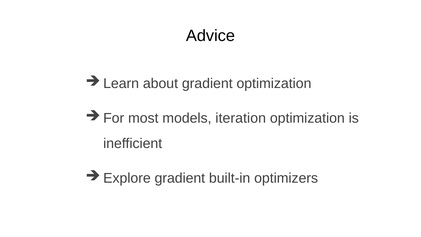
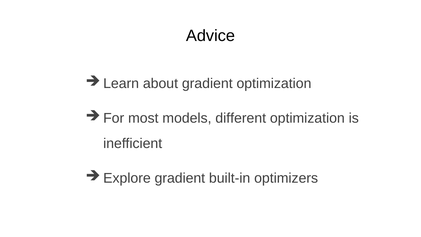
iteration: iteration -> different (241, 118)
